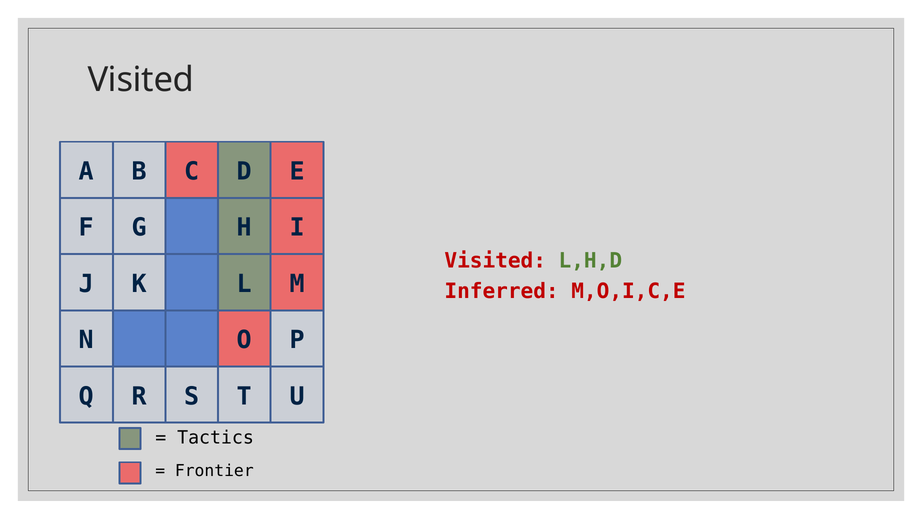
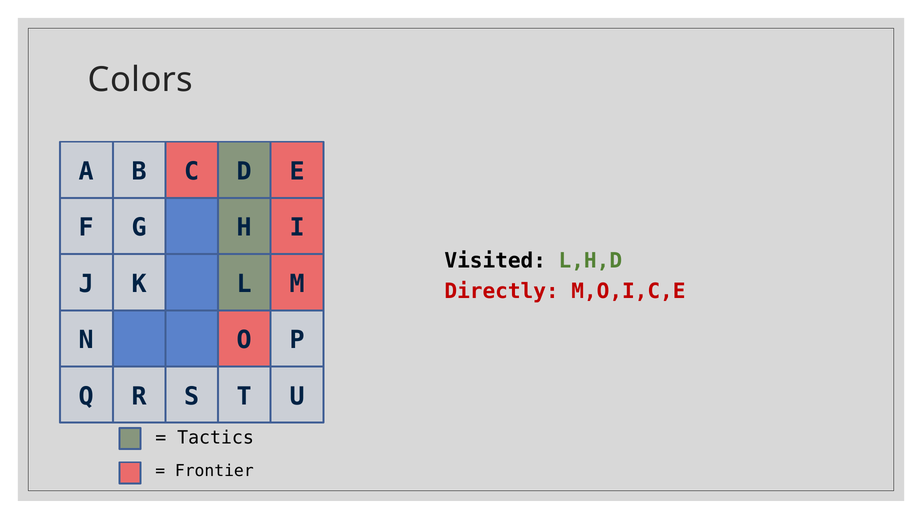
Visited: Visited -> Colors (140, 80)
Visited colour: red -> black (495, 260)
Inferred: Inferred -> Directly (502, 291)
